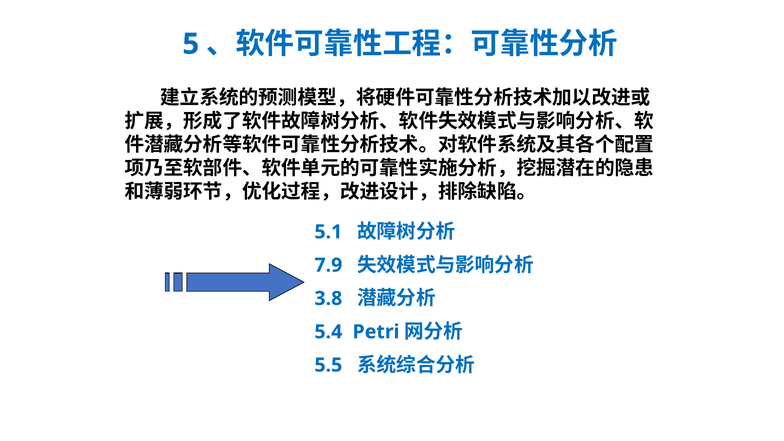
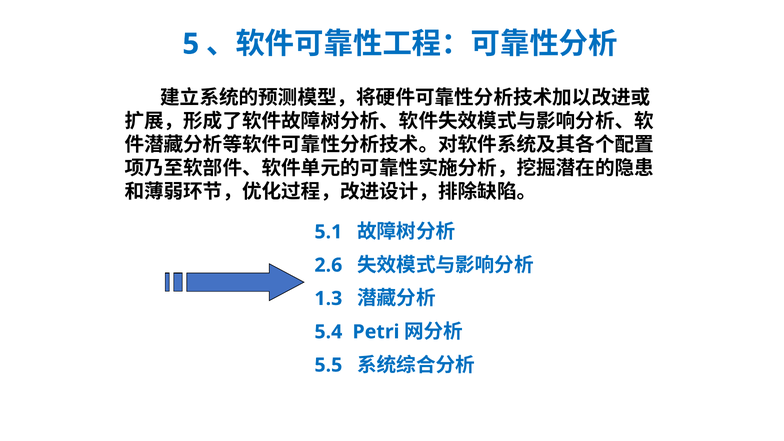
7.9: 7.9 -> 2.6 (328, 265)
3.8: 3.8 -> 1.3 (328, 298)
